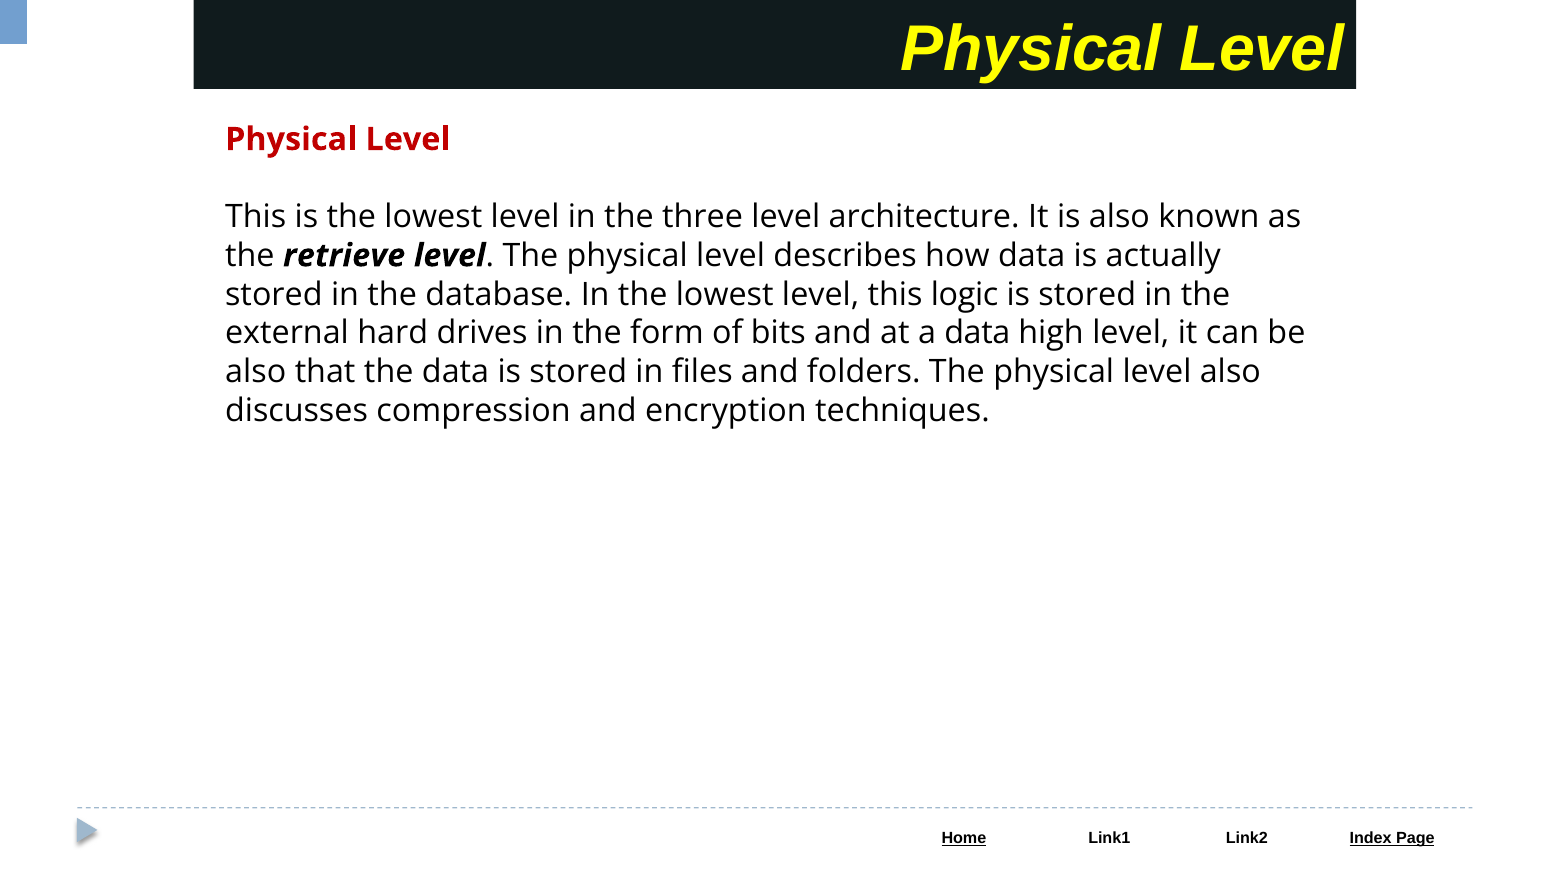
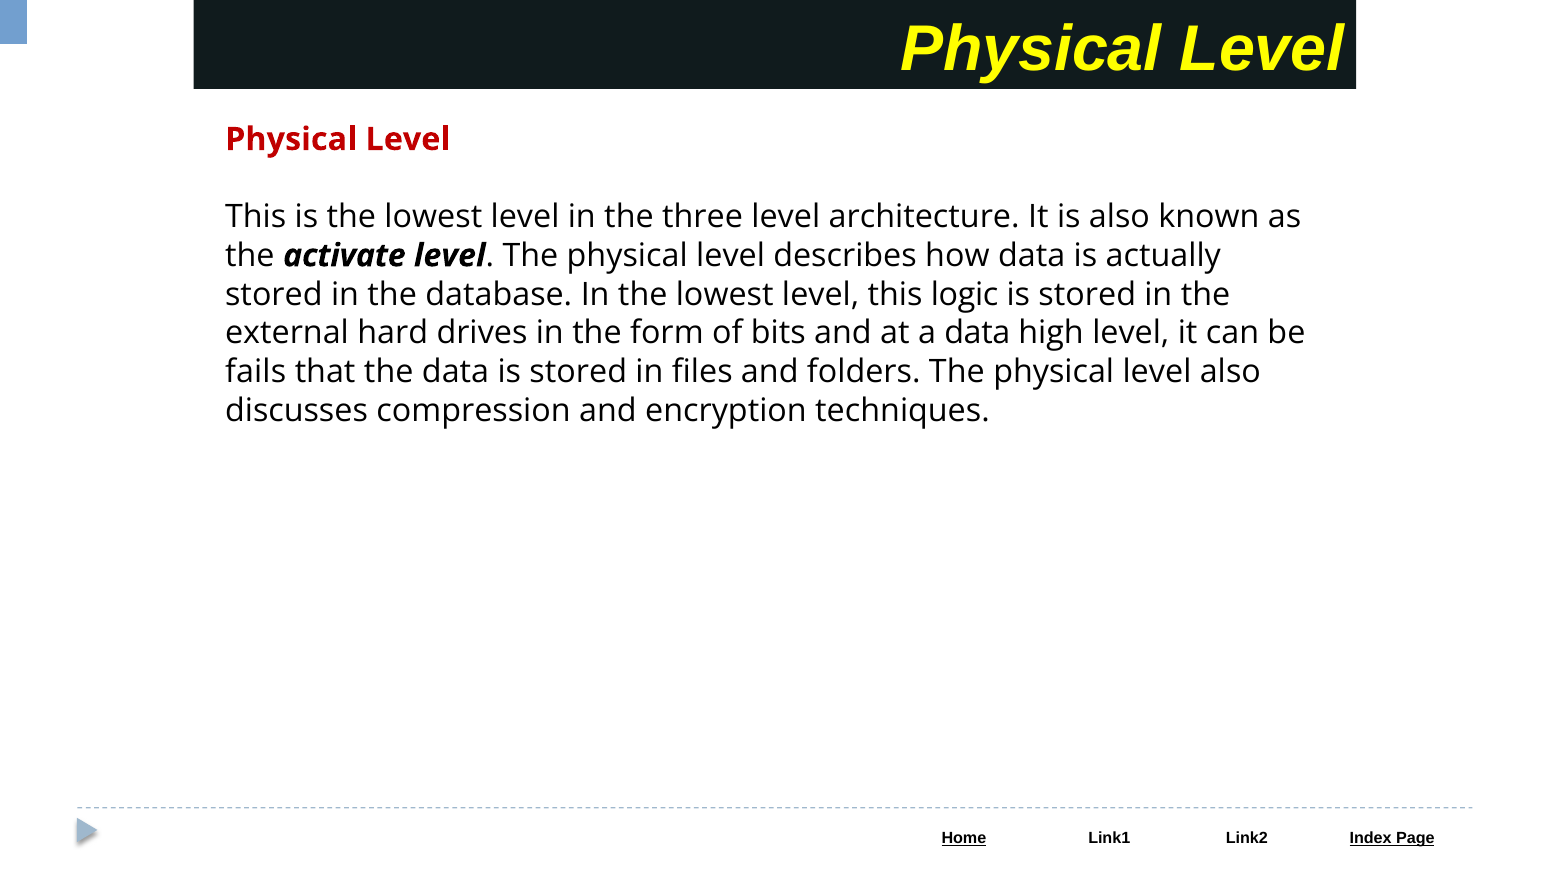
retrieve: retrieve -> activate (344, 256)
also: also -> fails (256, 372)
